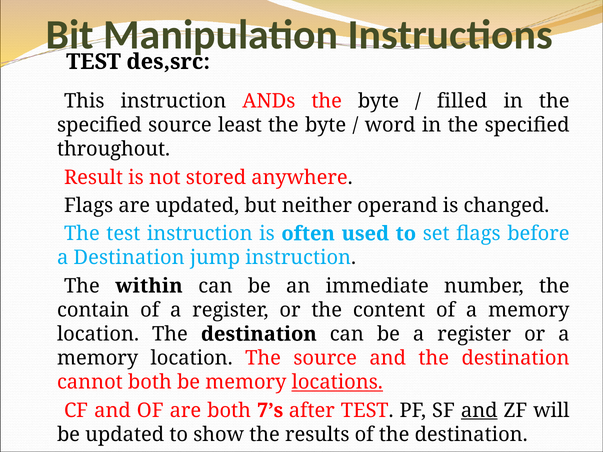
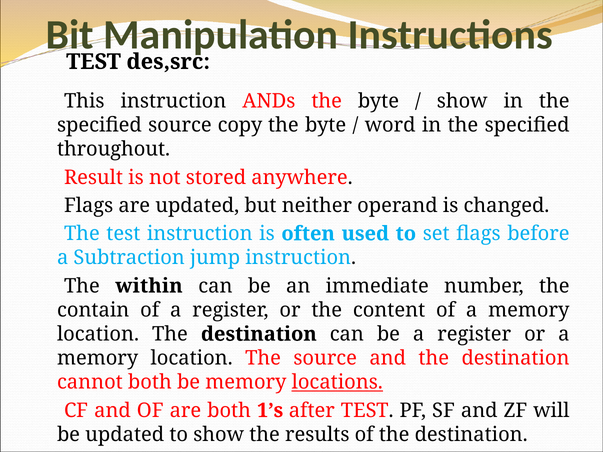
filled: filled -> show (462, 101)
least: least -> copy (240, 125)
a Destination: Destination -> Subtraction (129, 258)
7’s: 7’s -> 1’s (270, 411)
and underline: present -> none (479, 411)
